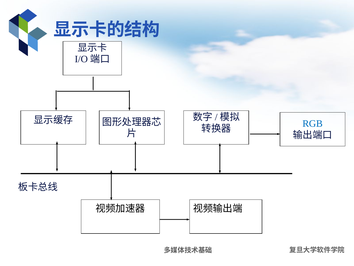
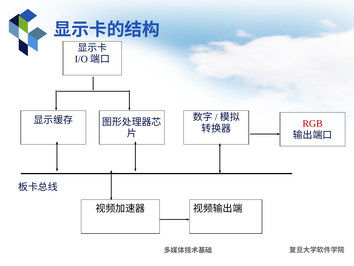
RGB colour: blue -> red (313, 123)
